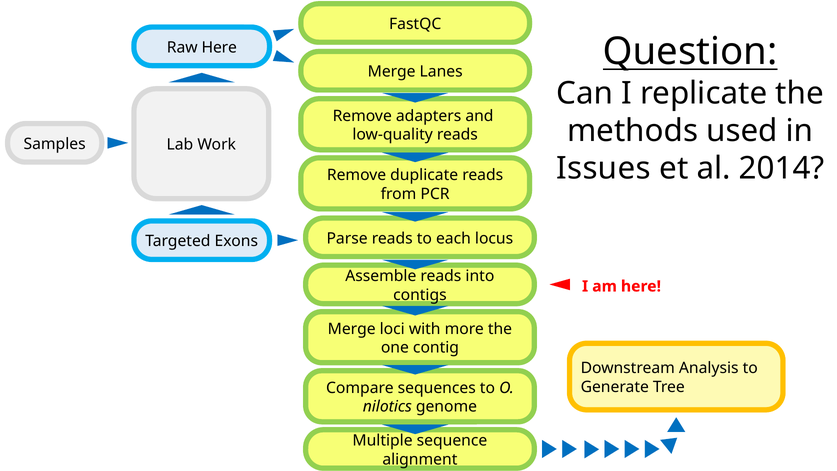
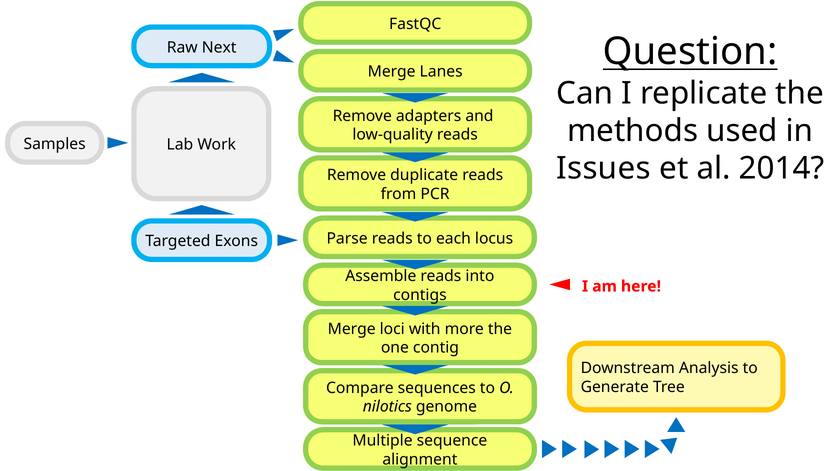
Raw Here: Here -> Next (219, 47)
